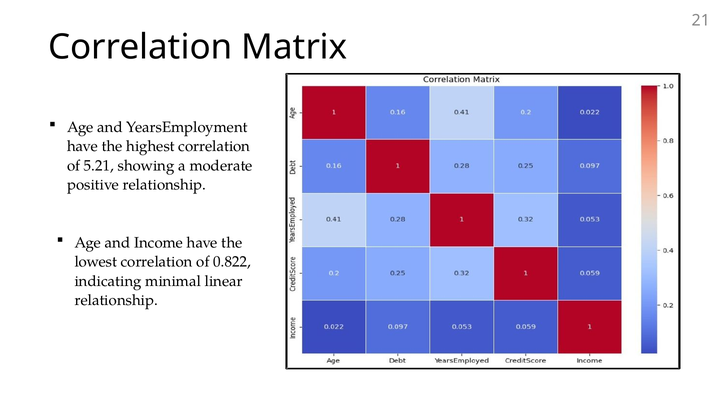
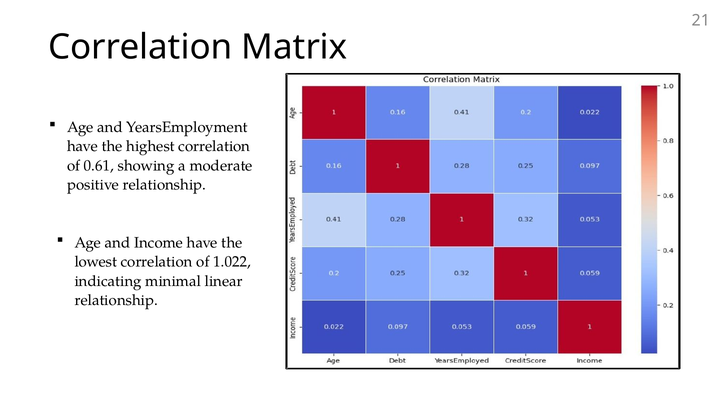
5.21: 5.21 -> 0.61 (99, 165)
0.822: 0.822 -> 1.022 (232, 262)
